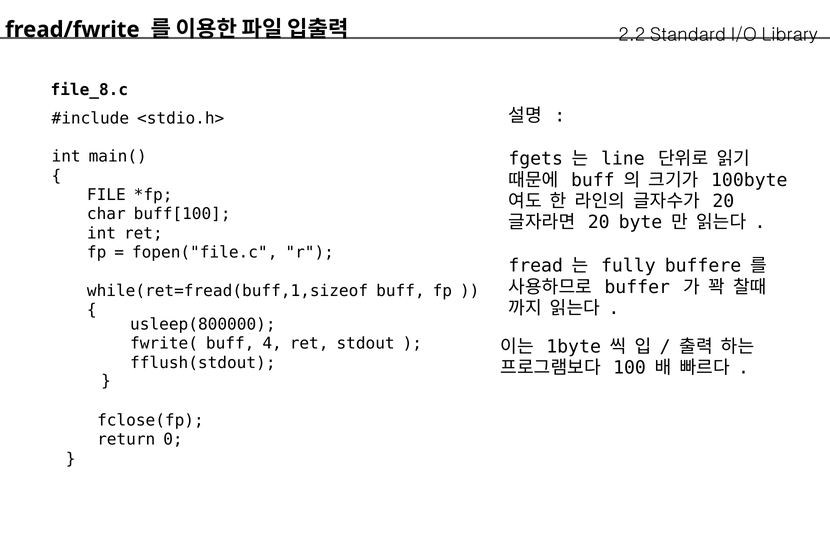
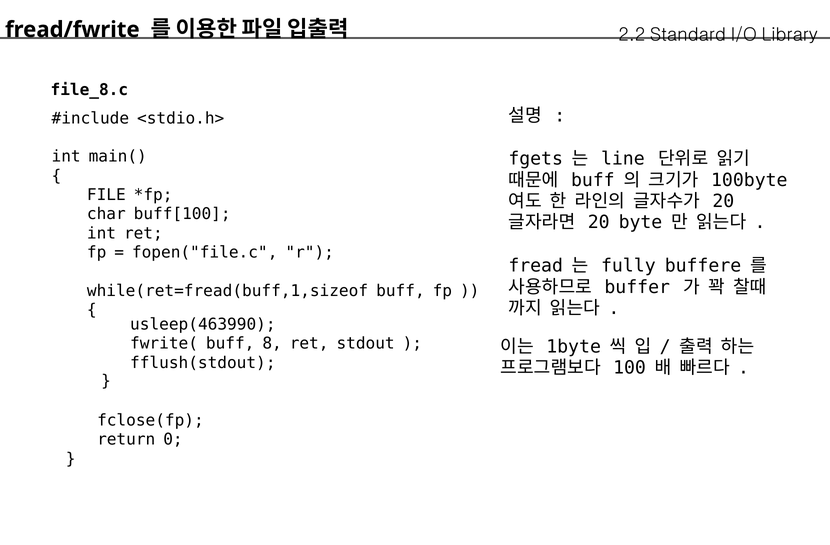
usleep(800000: usleep(800000 -> usleep(463990 (203, 325)
4: 4 -> 8 (272, 344)
